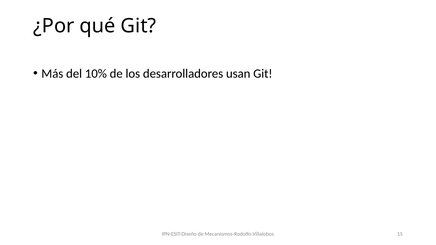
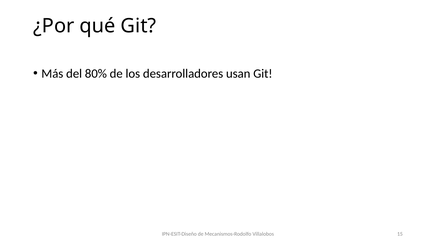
10%: 10% -> 80% (96, 74)
